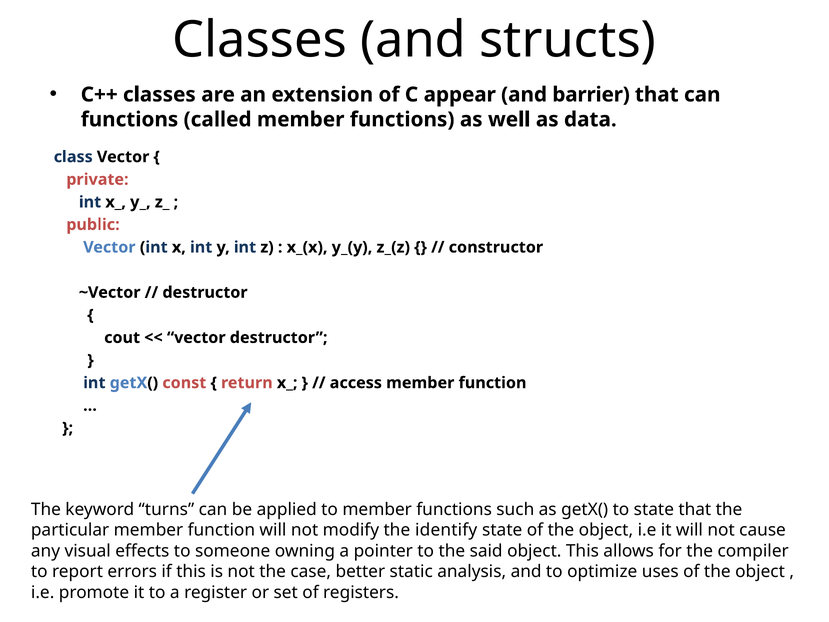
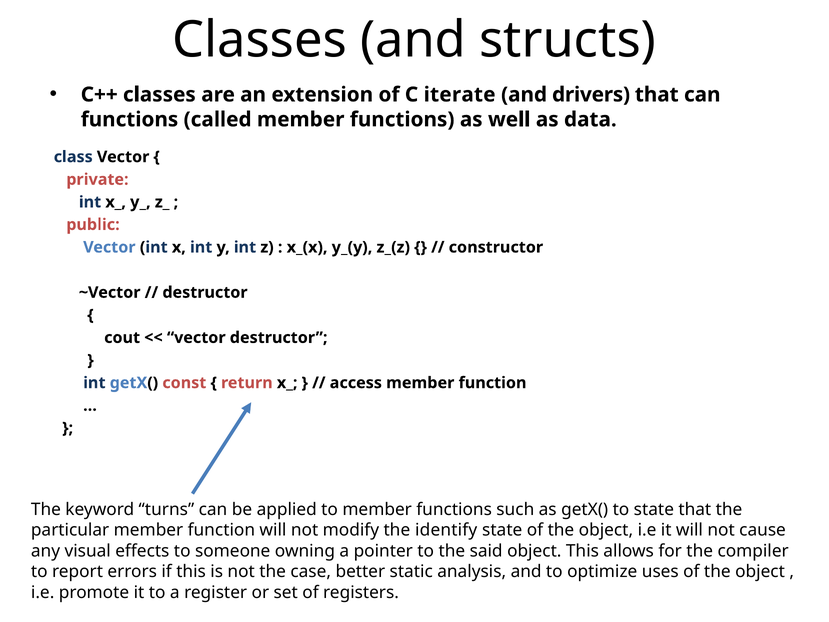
appear: appear -> iterate (460, 95)
barrier: barrier -> drivers (591, 95)
